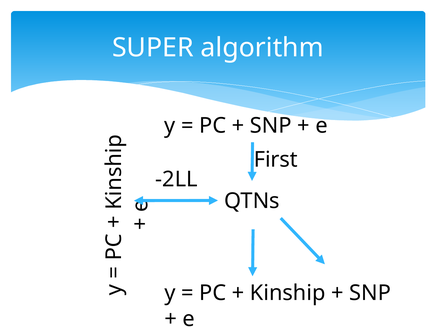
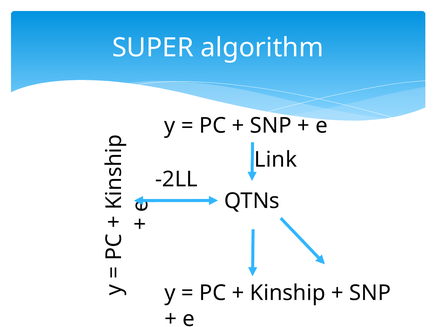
First: First -> Link (276, 160)
